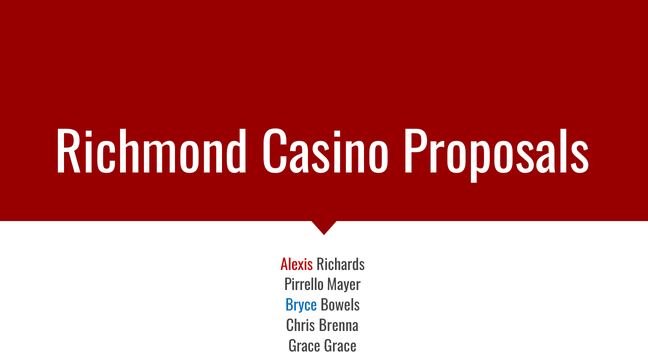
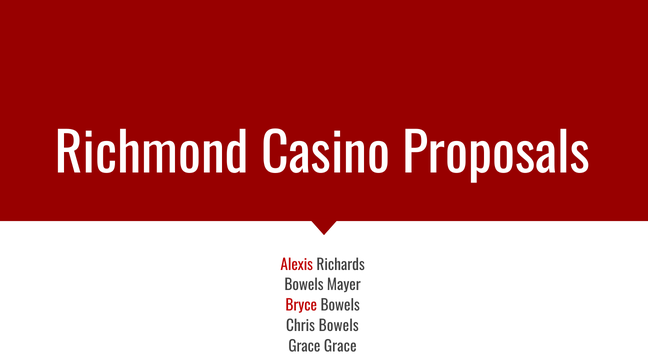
Pirrello: Pirrello -> Bowels (304, 286)
Bryce colour: blue -> red (301, 306)
Chris Brenna: Brenna -> Bowels (339, 327)
